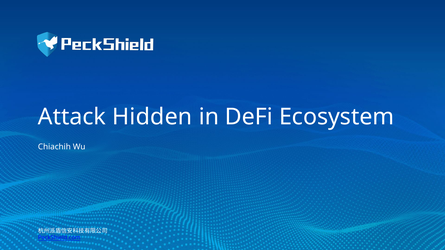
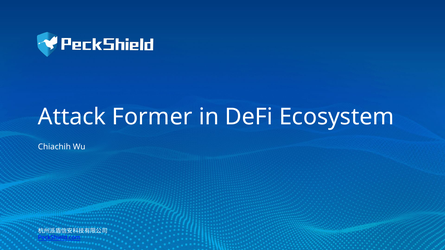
Hidden: Hidden -> Former (152, 117)
